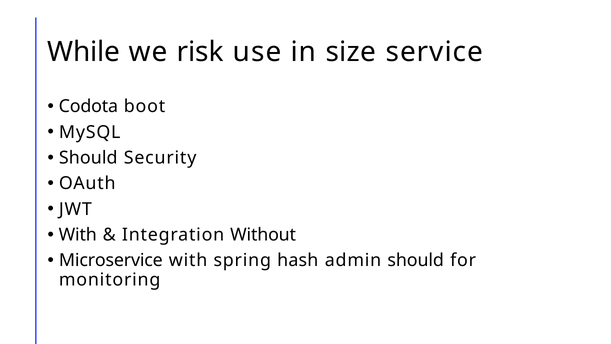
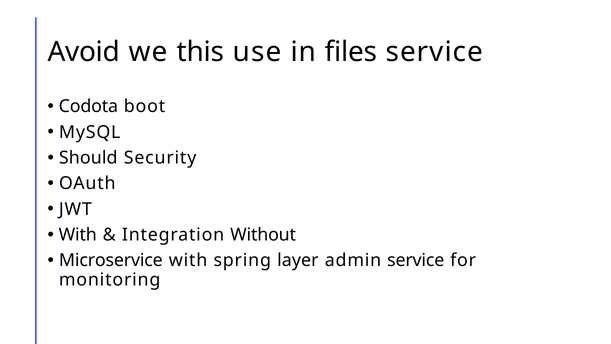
While: While -> Avoid (84, 52)
risk: risk -> this (200, 52)
size: size -> files (351, 52)
hash: hash -> layer (298, 260)
admin should: should -> service (416, 260)
